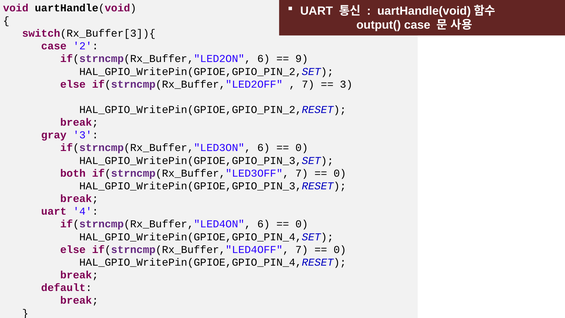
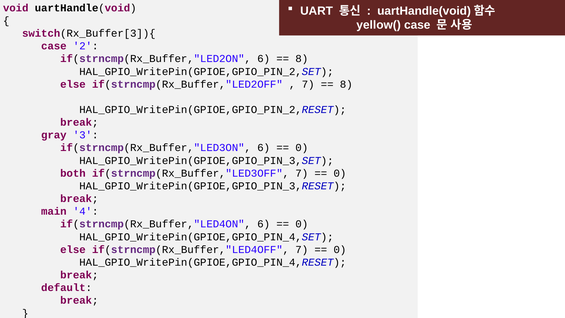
output(: output( -> yellow( (379, 25)
9: 9 -> 8 (302, 59)
3: 3 -> 8 (346, 84)
uart: uart -> main (54, 211)
